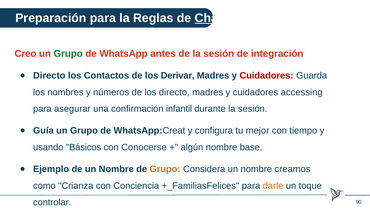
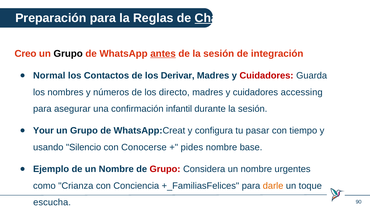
Grupo colour: green -> black (68, 54)
antes underline: none -> present (163, 54)
Directo: Directo -> Normal (49, 76)
Guía: Guía -> Your (43, 131)
mejor: mejor -> pasar (258, 131)
Básicos: Básicos -> Silencio (84, 147)
algún: algún -> pides (192, 147)
Grupo colour: orange -> red (165, 169)
creamos: creamos -> urgentes (293, 169)
controlar: controlar -> escucha (52, 202)
